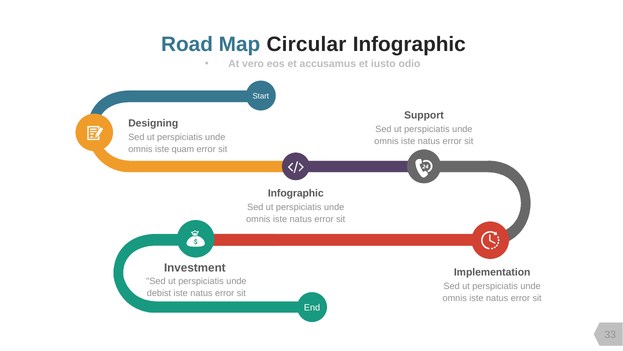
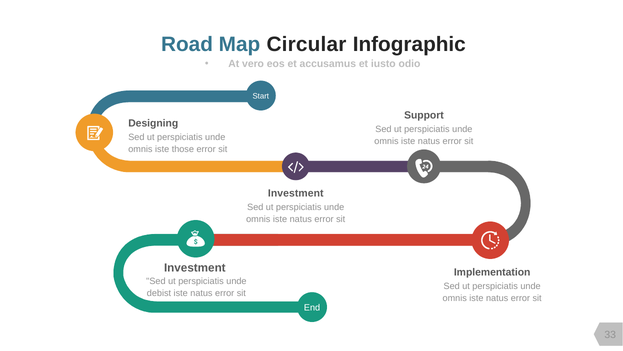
quam: quam -> those (183, 149)
Infographic: Infographic -> Investment (296, 193)
